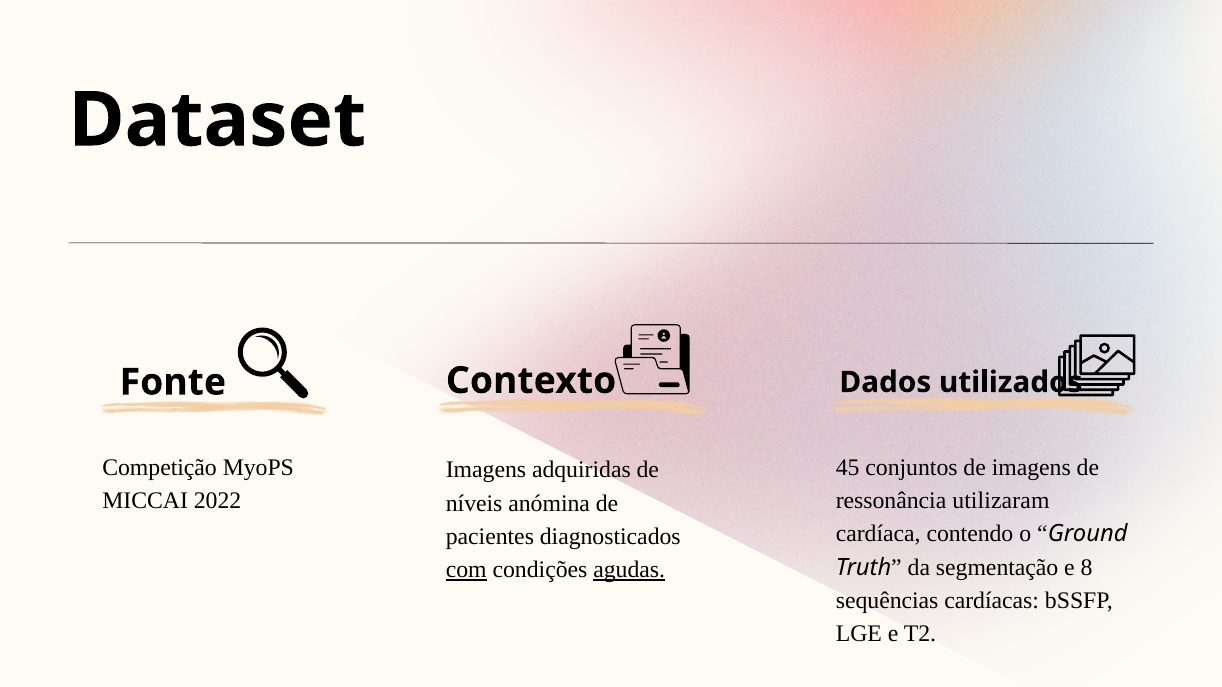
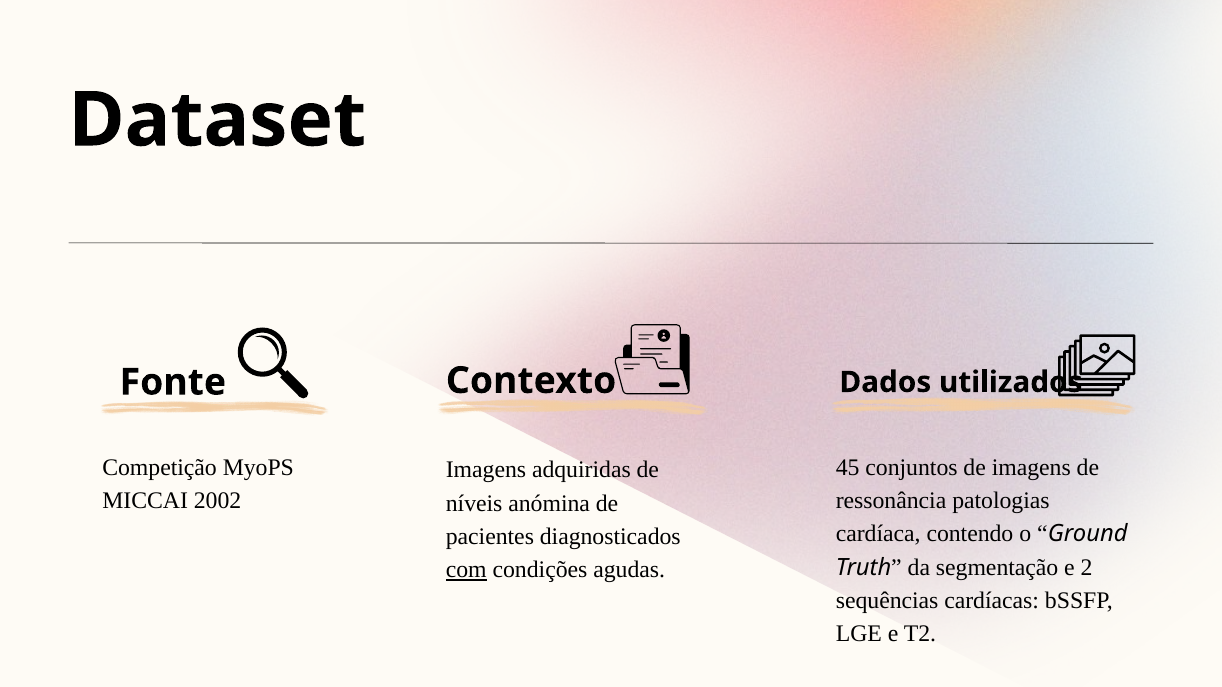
2022: 2022 -> 2002 (218, 501)
utilizaram: utilizaram -> patologias (1001, 501)
agudas underline: present -> none (629, 570)
8: 8 -> 2 (1087, 568)
